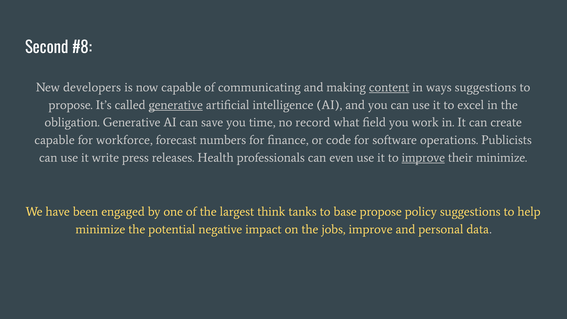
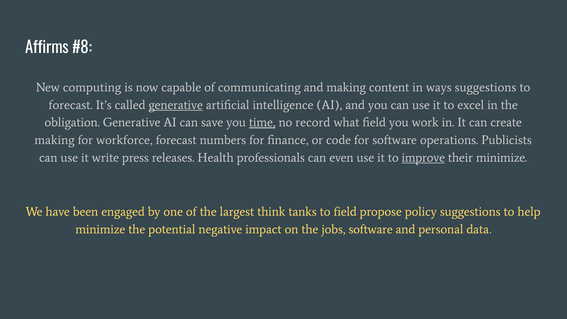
Second: Second -> Affirms (47, 48)
developers: developers -> computing (92, 87)
content underline: present -> none (389, 87)
propose: propose -> forecast (71, 105)
time underline: none -> present (262, 122)
capable: capable -> making (55, 140)
to base: base -> field (345, 212)
jobs improve: improve -> software (371, 229)
